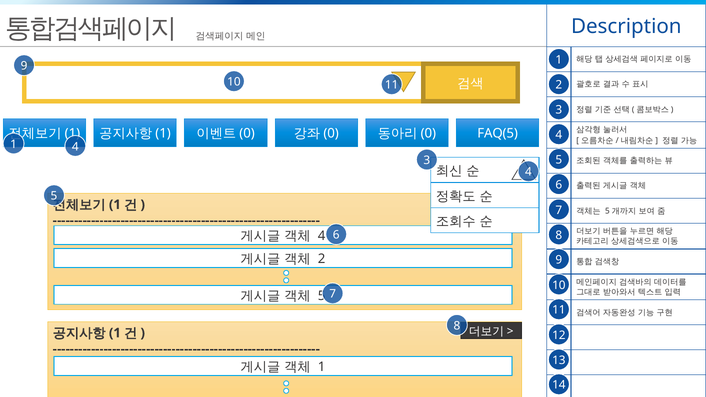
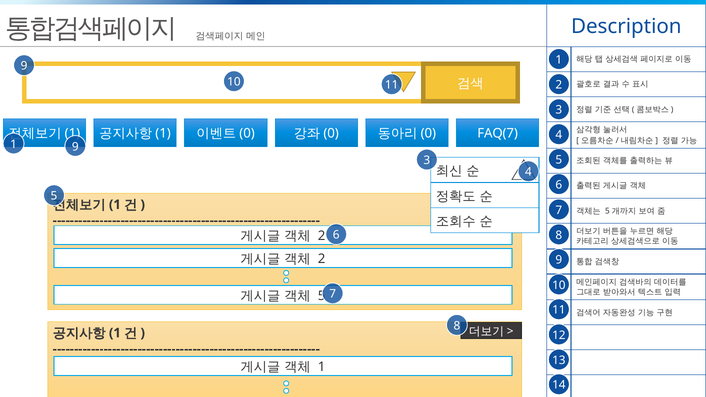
FAQ(5: FAQ(5 -> FAQ(7 (498, 134)
1 4: 4 -> 9 (75, 147)
4: 4 -> 2 (322, 236)
